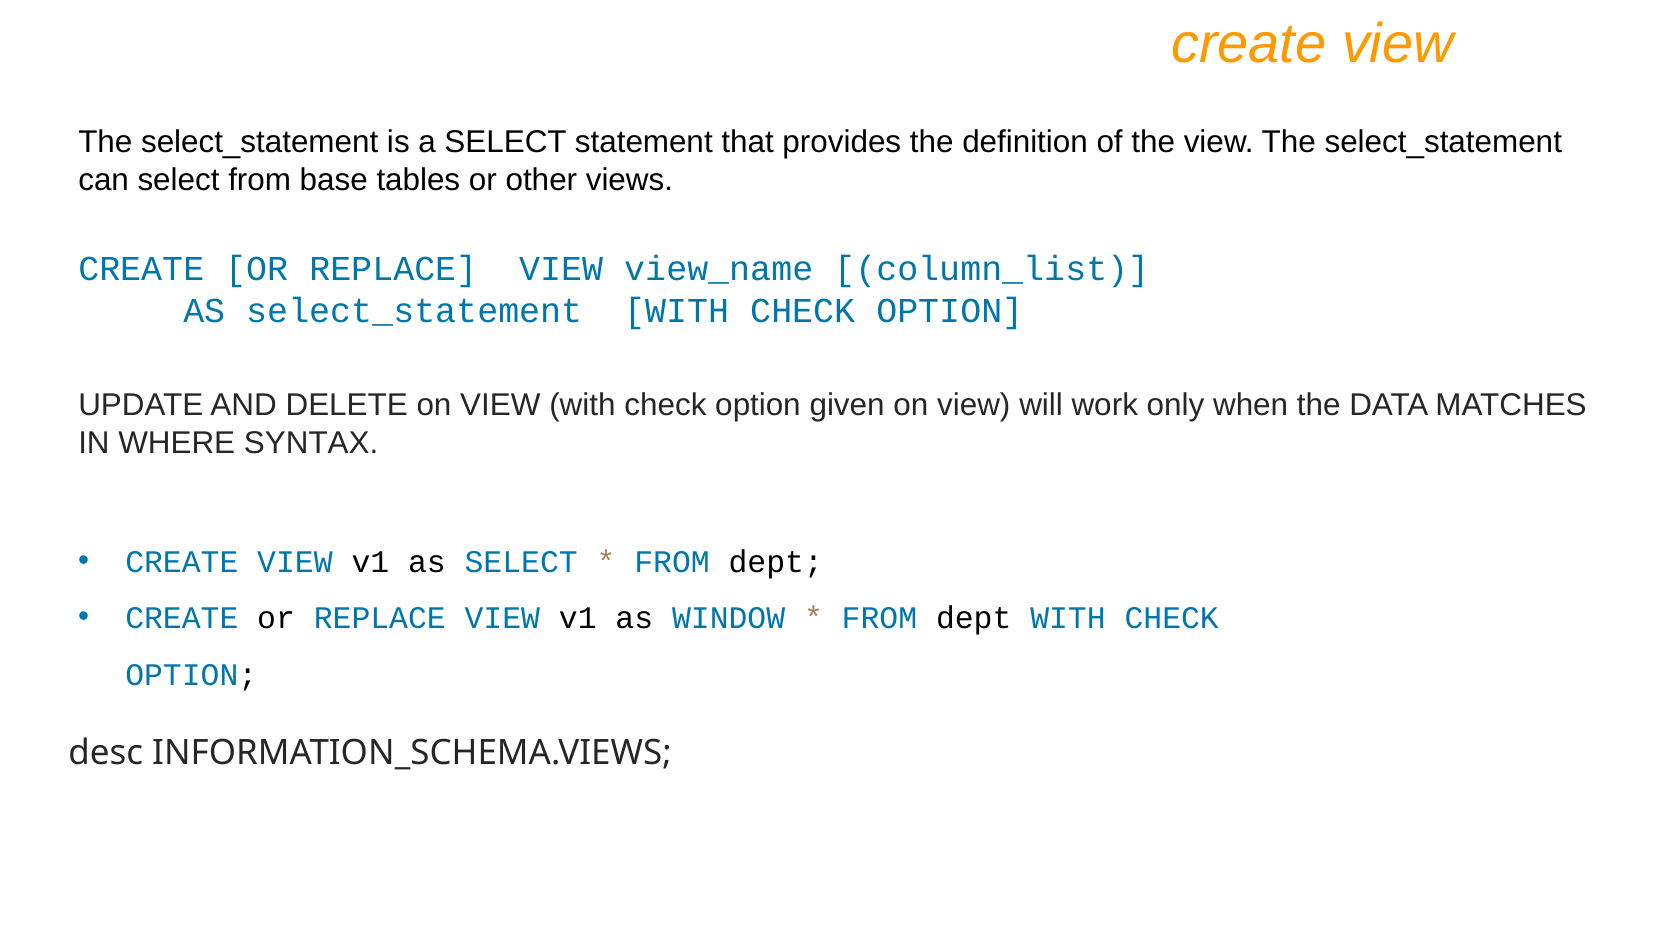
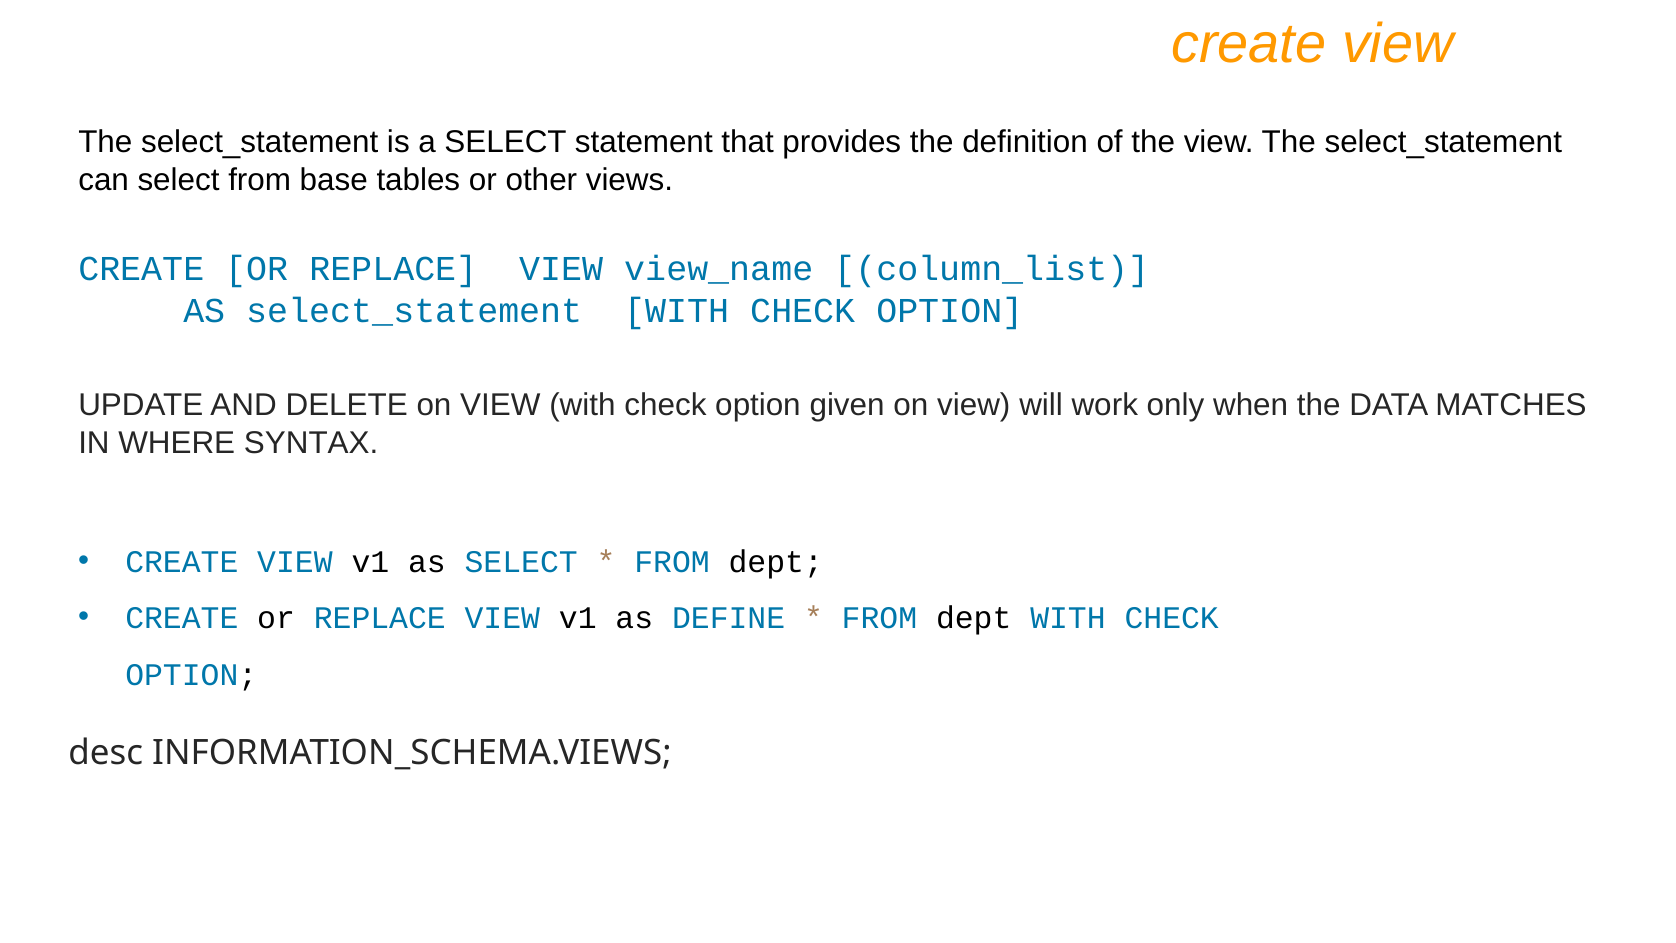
WINDOW: WINDOW -> DEFINE (729, 618)
